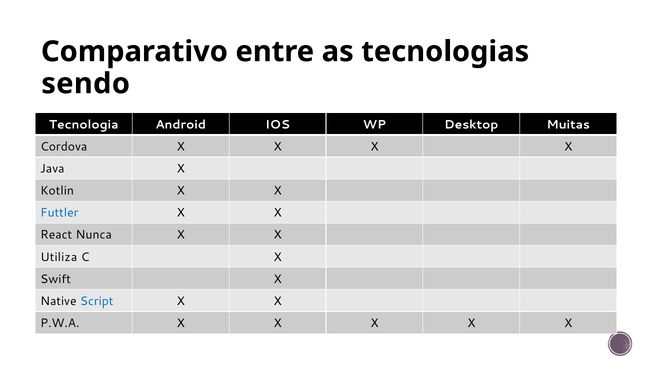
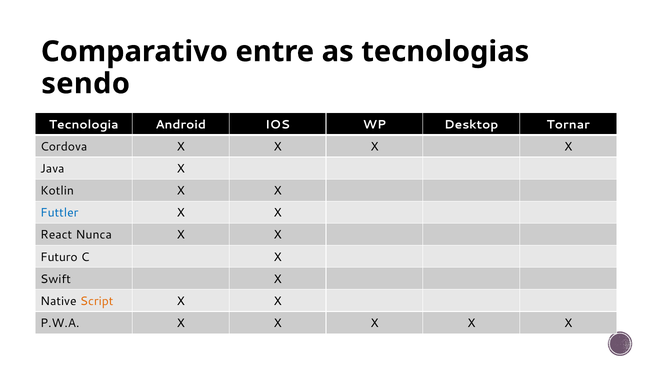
Muitas: Muitas -> Tornar (568, 125)
Utiliza: Utiliza -> Futuro (59, 257)
Script colour: blue -> orange (97, 302)
